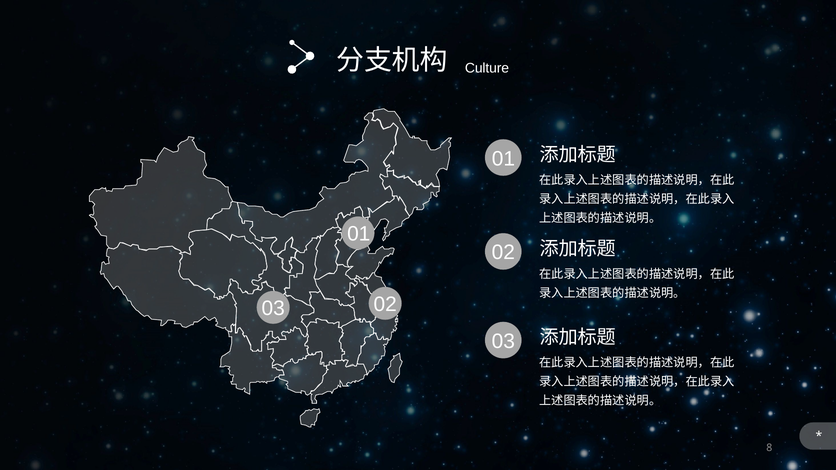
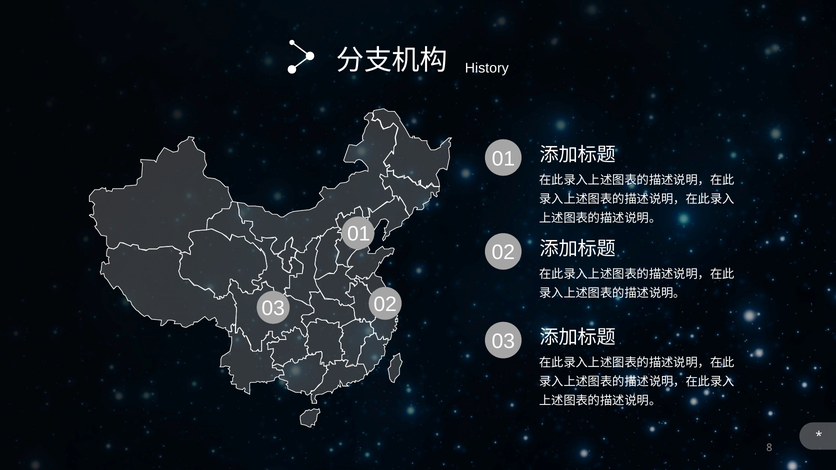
Culture: Culture -> History (487, 68)
